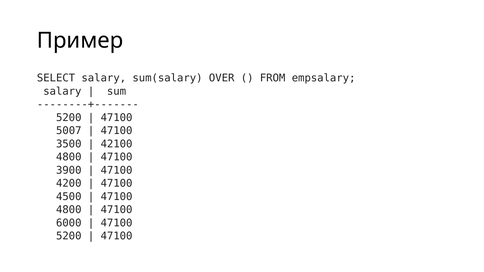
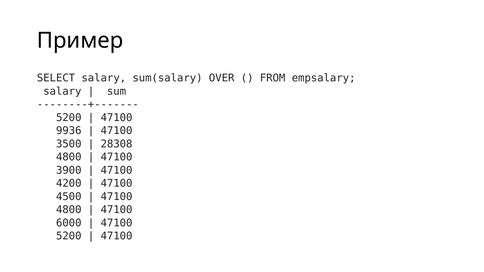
5007: 5007 -> 9936 (69, 131)
42100: 42100 -> 28308 (117, 144)
